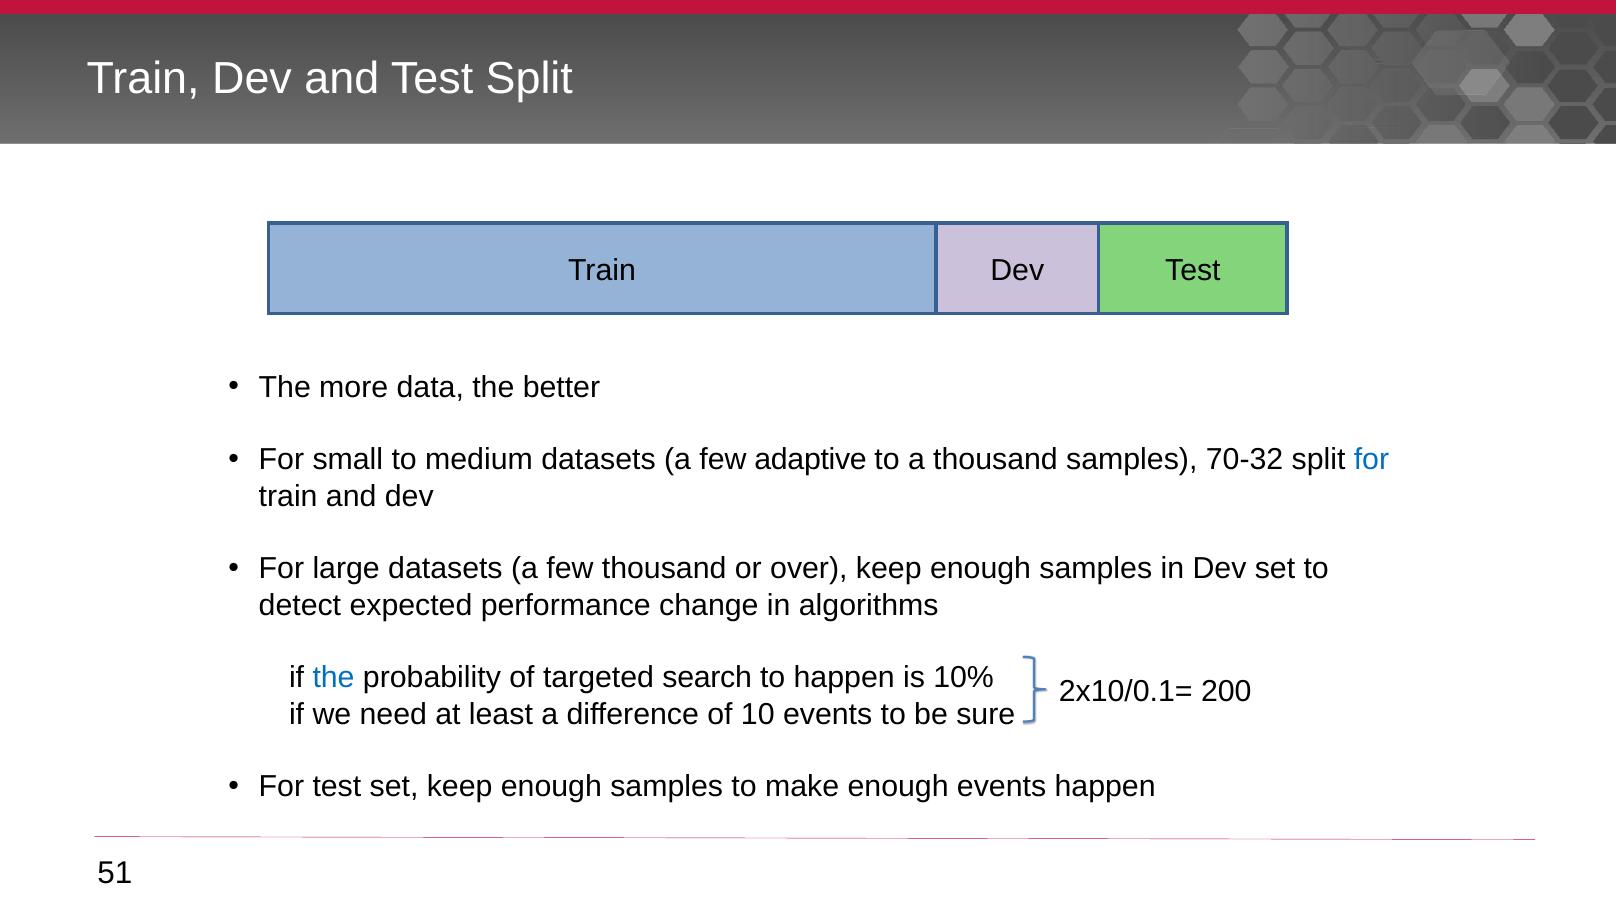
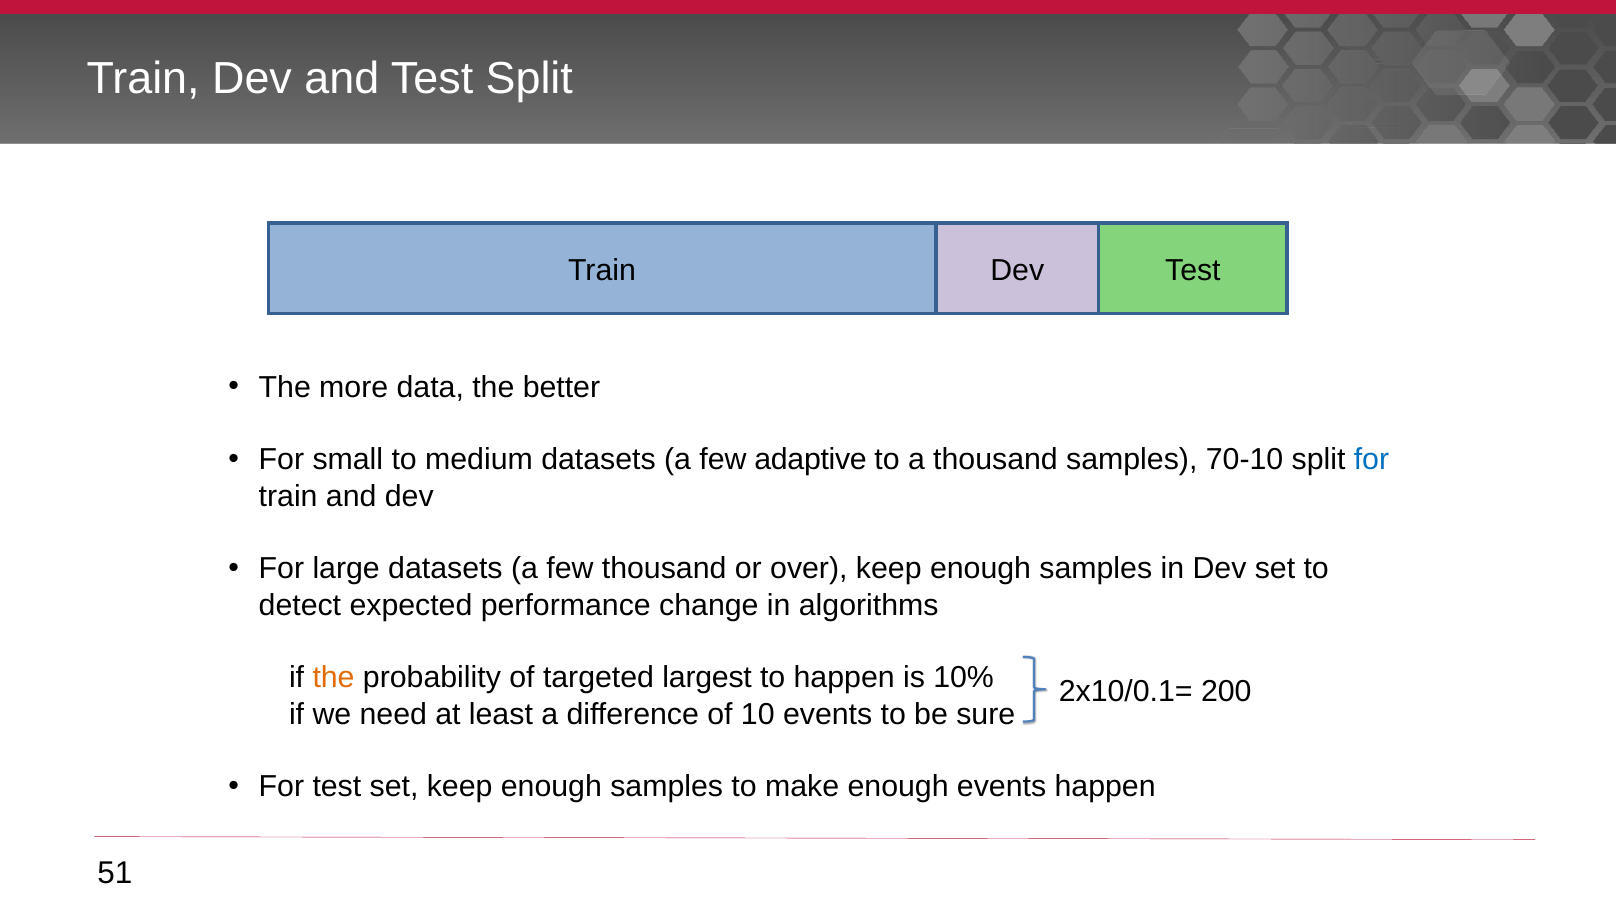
70-32: 70-32 -> 70-10 (1245, 460)
the colour: blue -> orange (334, 678)
search: search -> largest (707, 678)
